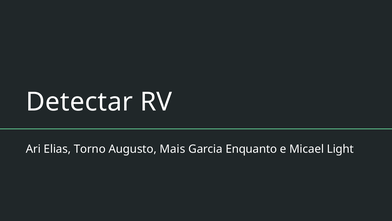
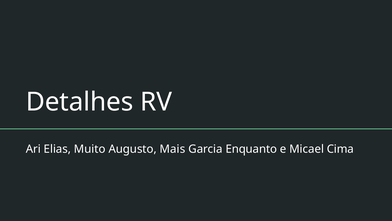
Detectar: Detectar -> Detalhes (80, 102)
Torno: Torno -> Muito (90, 149)
Light: Light -> Cima (340, 149)
